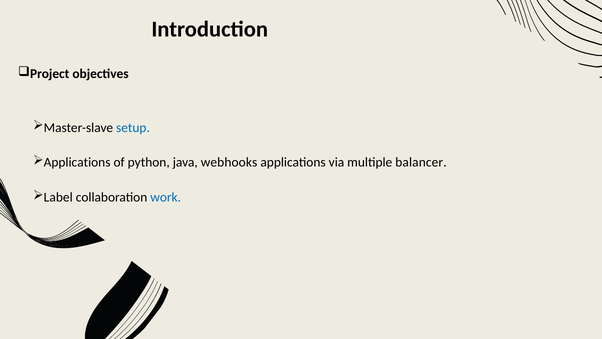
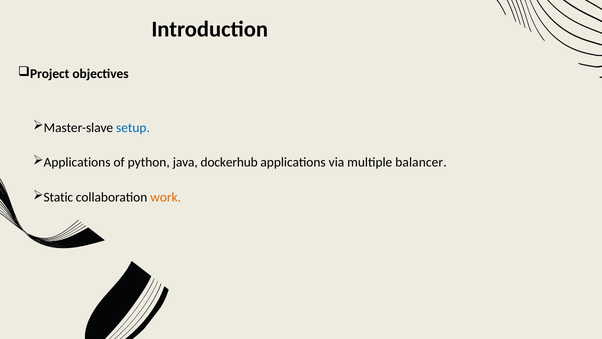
webhooks: webhooks -> dockerhub (229, 162)
Label: Label -> Static (58, 197)
work colour: blue -> orange (166, 197)
